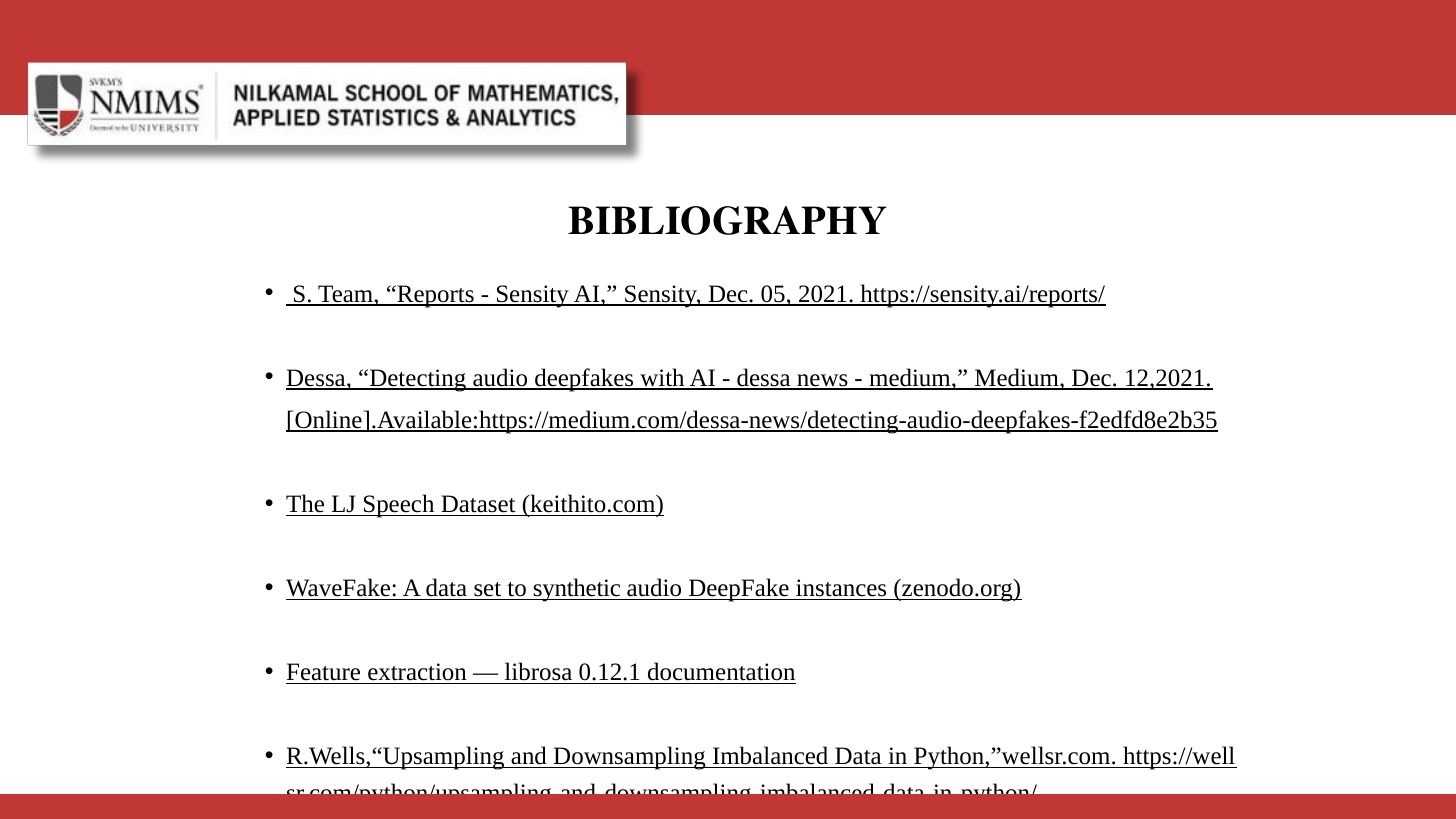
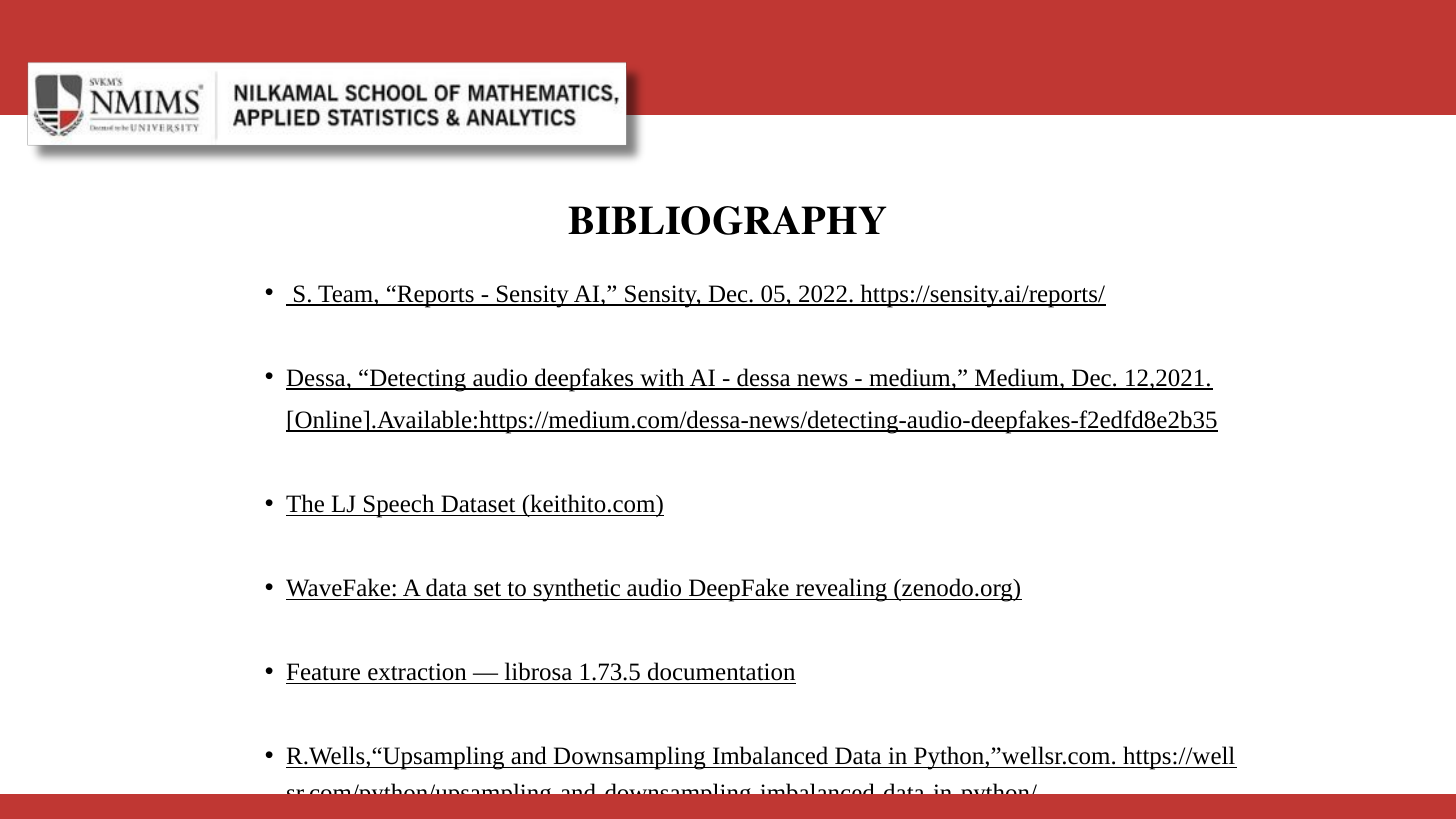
2021: 2021 -> 2022 (826, 294)
instances: instances -> revealing (842, 588)
0.12.1: 0.12.1 -> 1.73.5 (610, 672)
